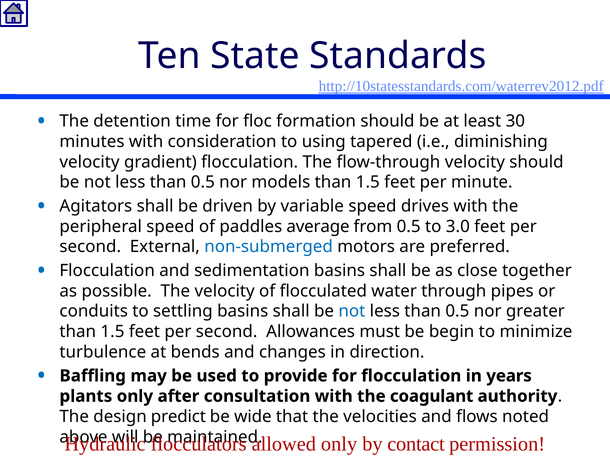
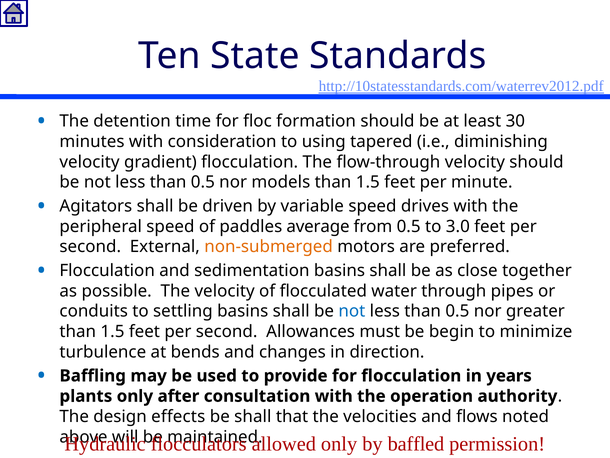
non-submerged colour: blue -> orange (269, 247)
coagulant: coagulant -> operation (432, 396)
predict: predict -> effects (178, 416)
be wide: wide -> shall (253, 416)
contact: contact -> baffled (416, 443)
